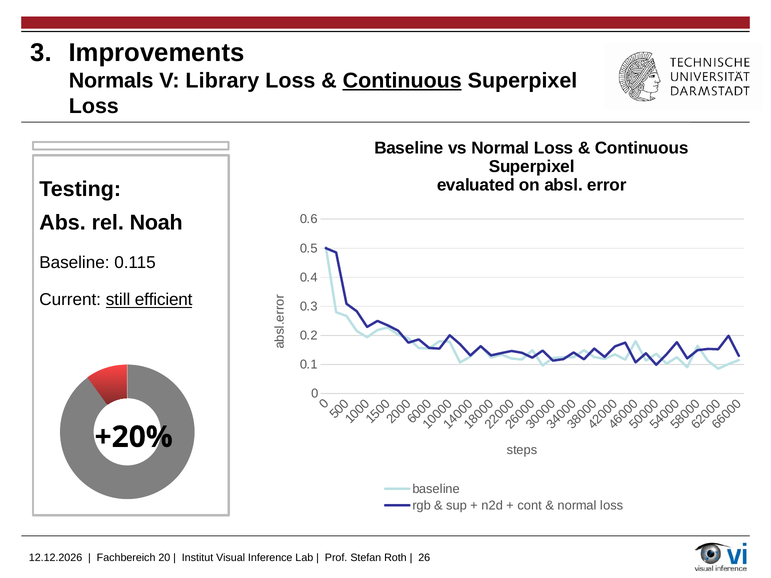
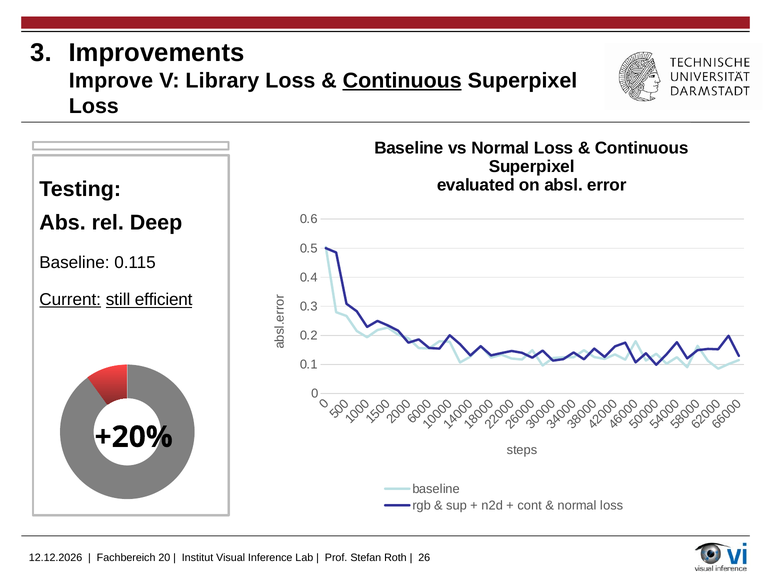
Normals: Normals -> Improve (111, 81)
Noah: Noah -> Deep (156, 223)
Current underline: none -> present (70, 300)
